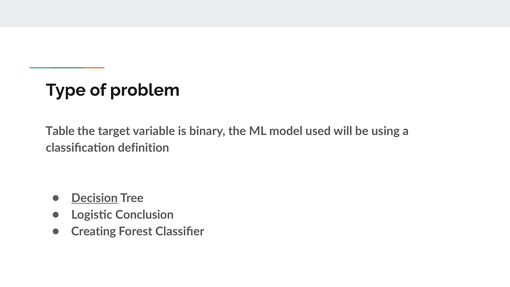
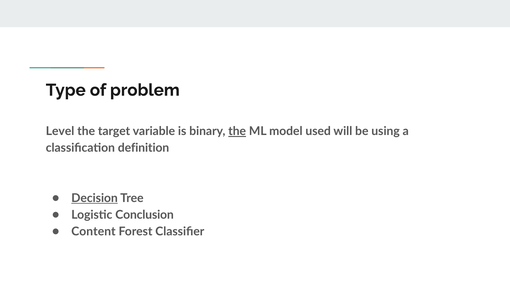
Table: Table -> Level (60, 131)
the underline: none -> present (237, 131)
Creating: Creating -> Content (93, 231)
